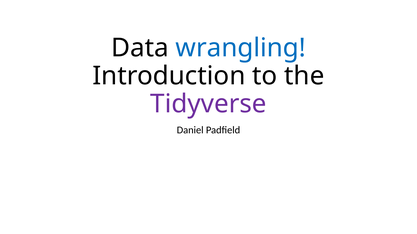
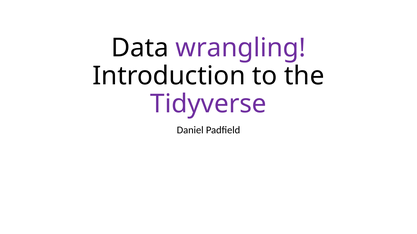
wrangling colour: blue -> purple (241, 48)
